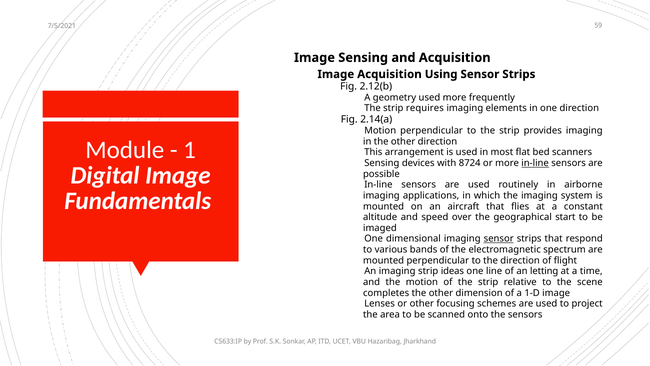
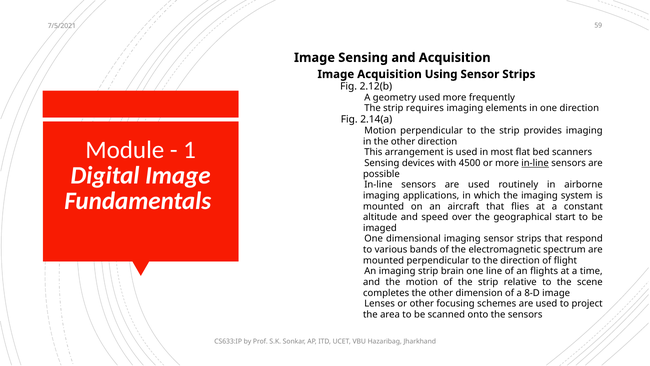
8724: 8724 -> 4500 (470, 163)
sensor underline: present -> none (499, 239)
ideas: ideas -> brain (452, 271)
letting: letting -> flights (544, 271)
1-D: 1-D -> 8-D (532, 293)
